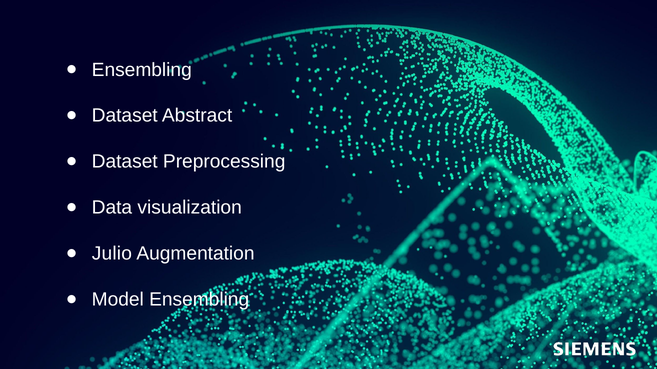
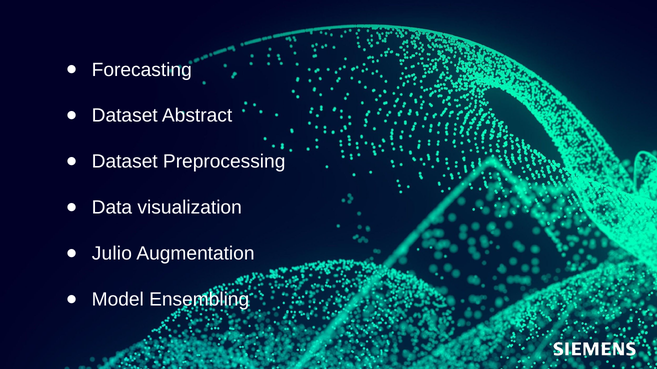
Ensembling: Ensembling -> Forecasting (142, 70)
